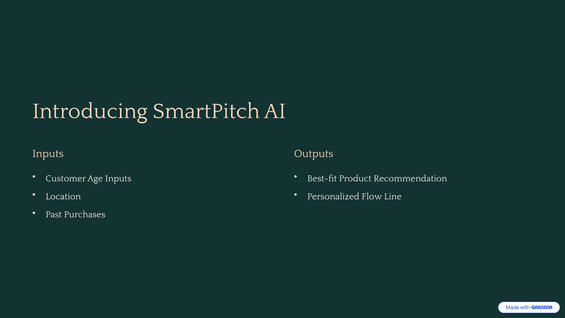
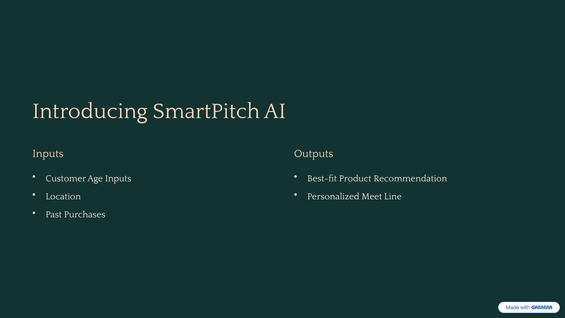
Flow: Flow -> Meet (372, 196)
